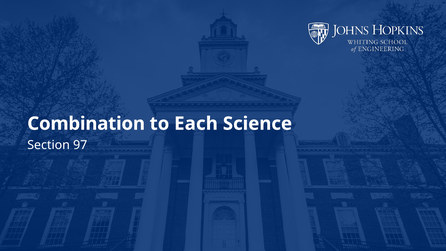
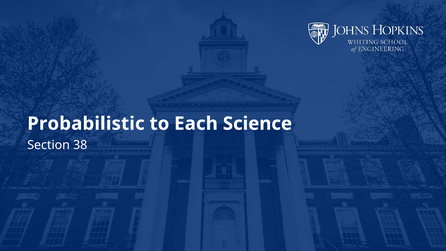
Combination: Combination -> Probabilistic (86, 124)
97: 97 -> 38 (80, 145)
